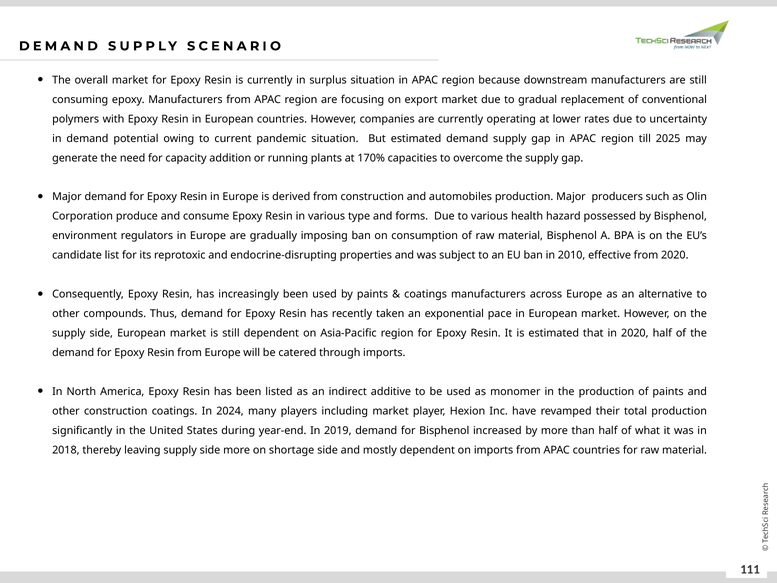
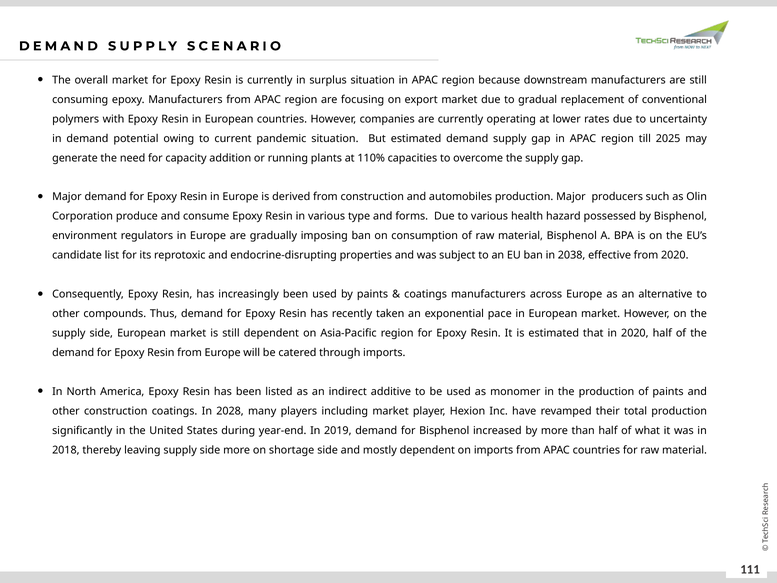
170%: 170% -> 110% (371, 158)
2010: 2010 -> 2038 (572, 255)
2024: 2024 -> 2028 (230, 411)
